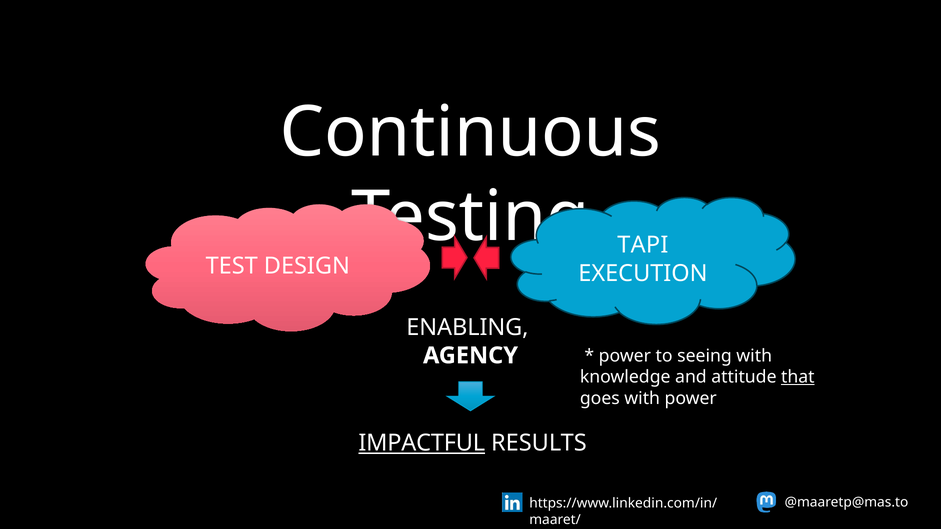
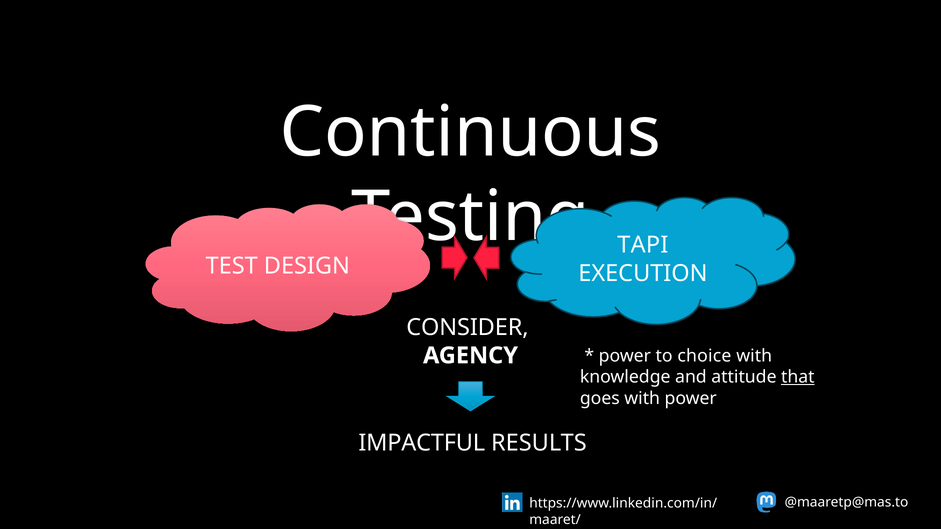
ENABLING: ENABLING -> CONSIDER (467, 327)
seeing: seeing -> choice (704, 356)
IMPACTFUL underline: present -> none (422, 443)
